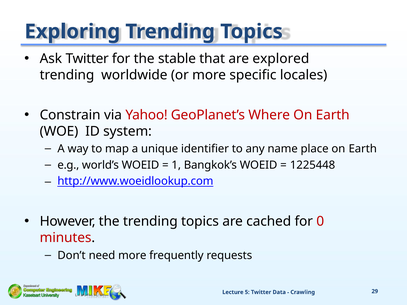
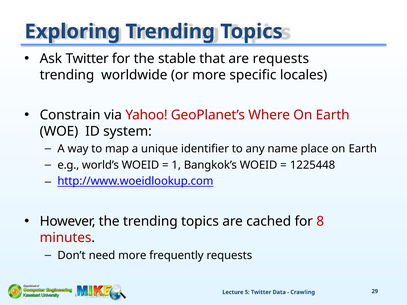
are explored: explored -> requests (281, 59)
0: 0 -> 8 (320, 222)
